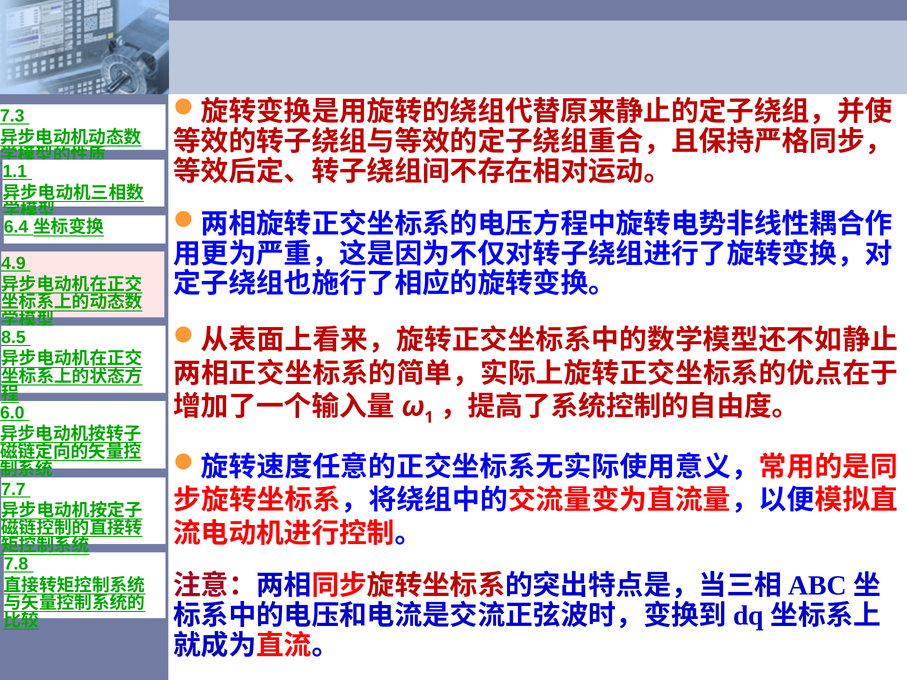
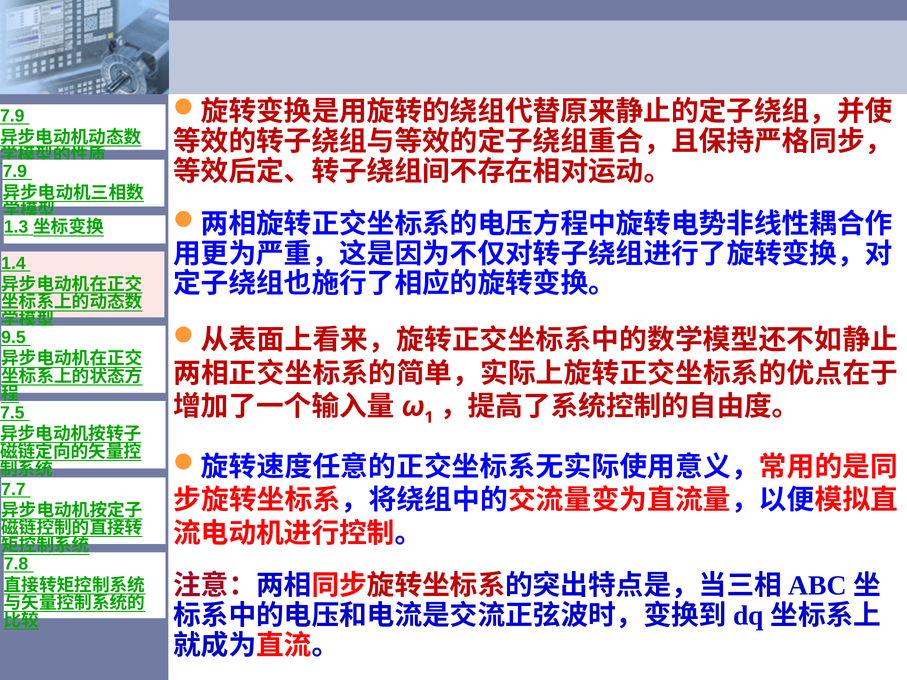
7.3: 7.3 -> 7.9 (12, 116)
1.1: 1.1 -> 7.9 (15, 172)
6.4: 6.4 -> 1.3 (16, 227)
4.9: 4.9 -> 1.4 (13, 263)
8.5: 8.5 -> 9.5 (13, 338)
6.0: 6.0 -> 7.5 (12, 413)
